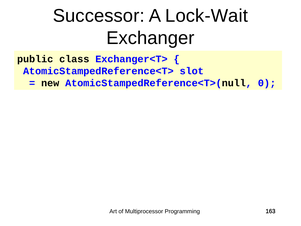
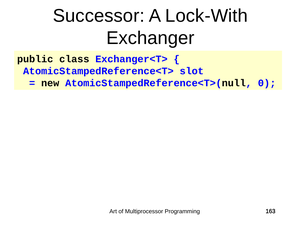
Lock-Wait: Lock-Wait -> Lock-With (207, 16)
